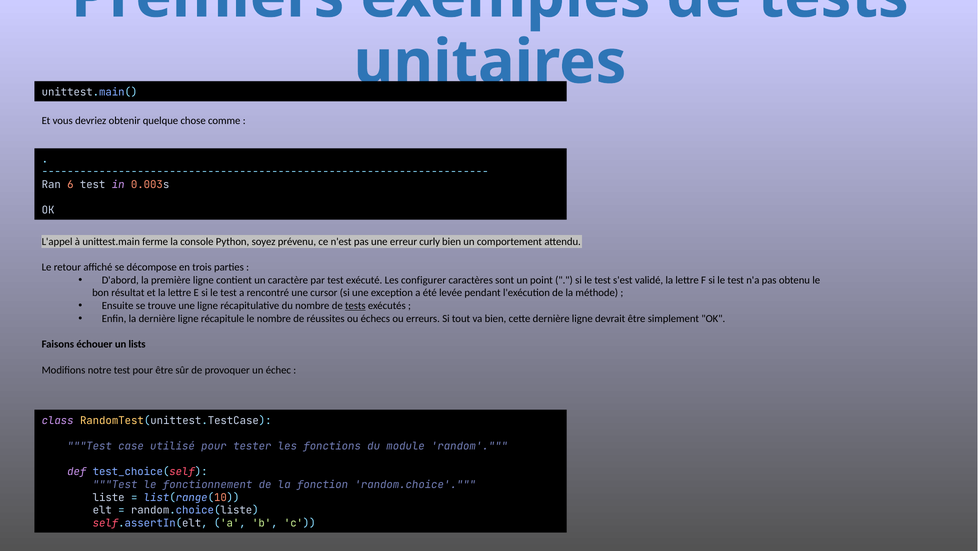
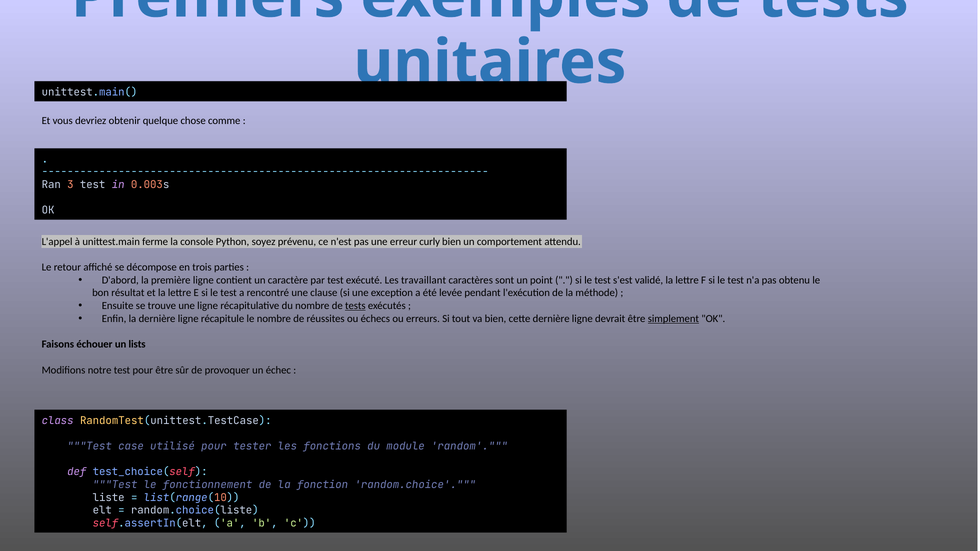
6: 6 -> 3 (70, 185)
configurer: configurer -> travaillant (424, 280)
cursor: cursor -> clause (324, 293)
simplement underline: none -> present (673, 319)
